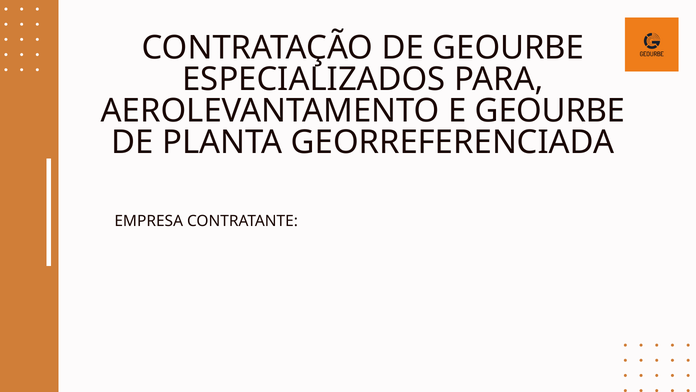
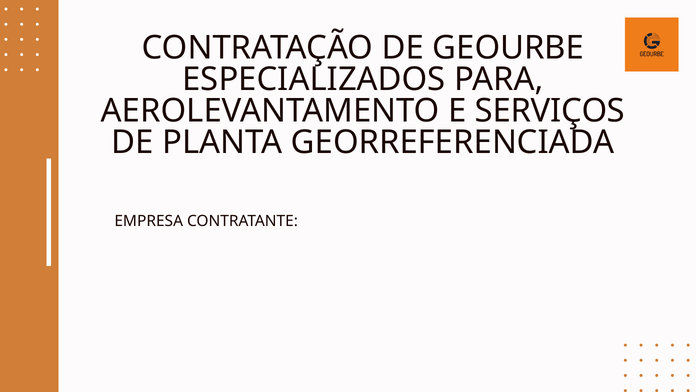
E GEOURBE: GEOURBE -> SERVIÇOS (550, 111)
